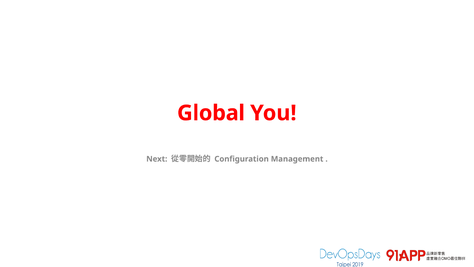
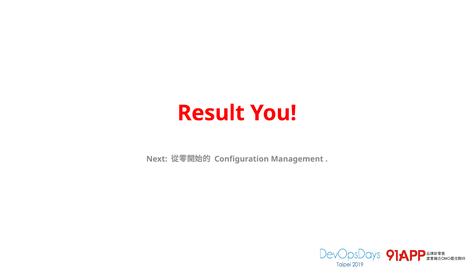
Global: Global -> Result (211, 113)
